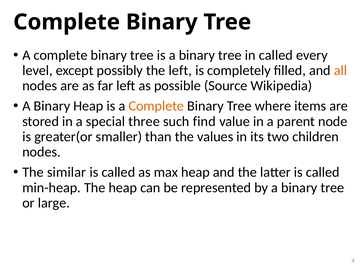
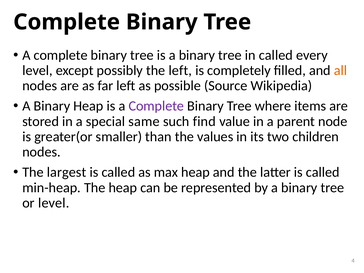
Complete colour: orange -> purple (156, 106)
three: three -> same (144, 121)
similar: similar -> largest (67, 172)
or large: large -> level (54, 203)
